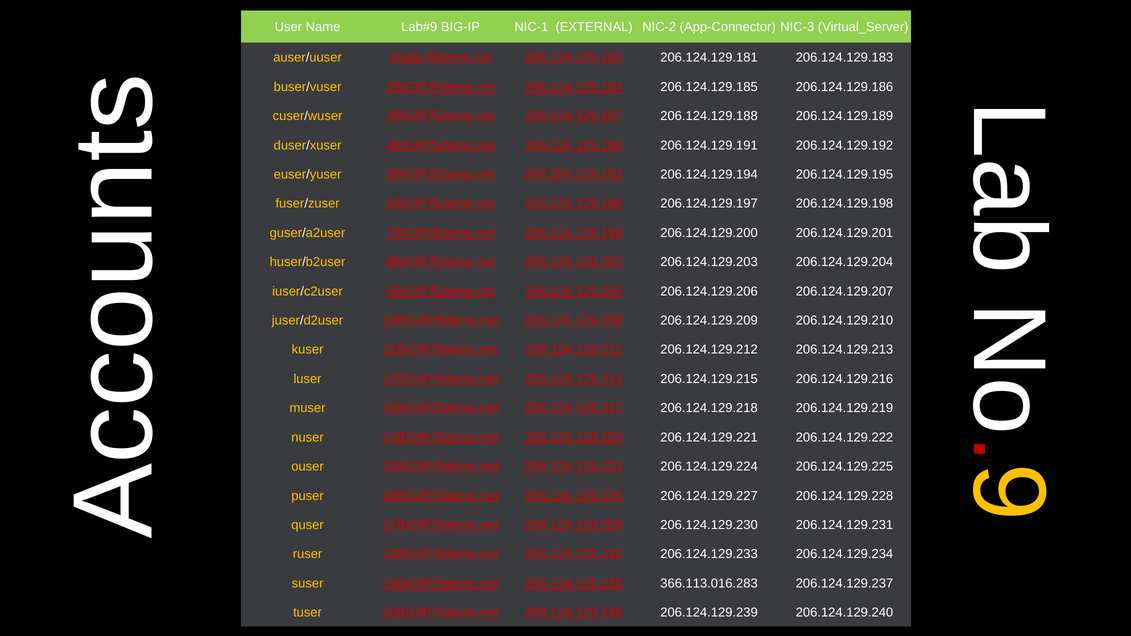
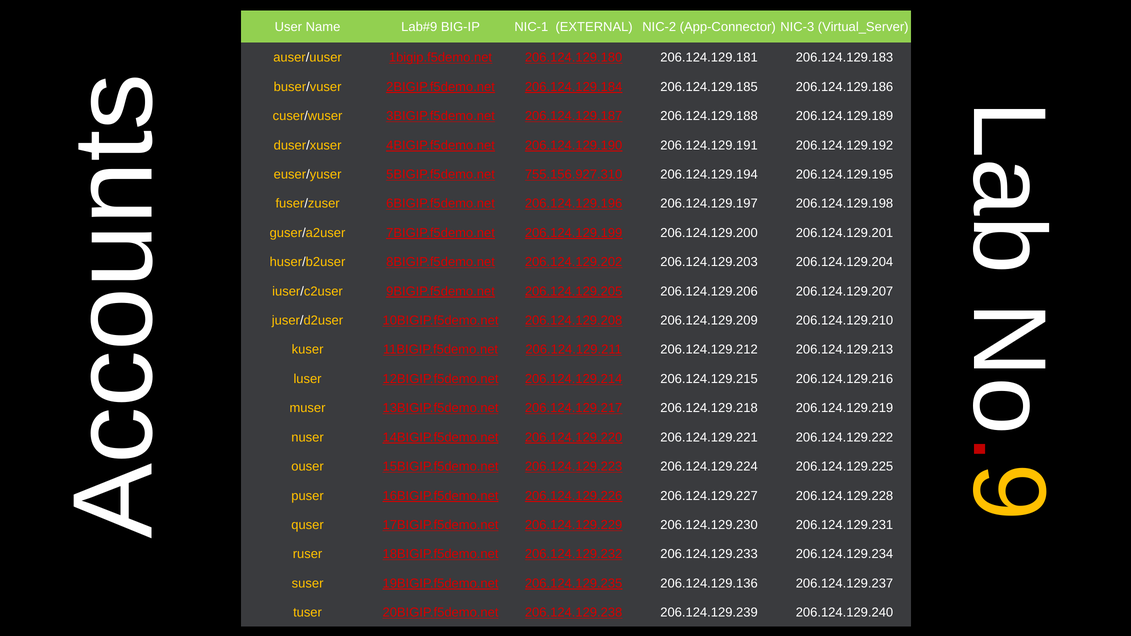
206.324.129.193: 206.324.129.193 -> 755.156.927.310 (574, 174)
366.113.016.283: 366.113.016.283 -> 206.124.129.136 (709, 584)
